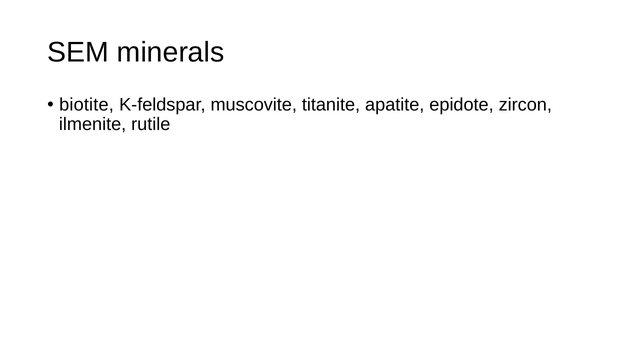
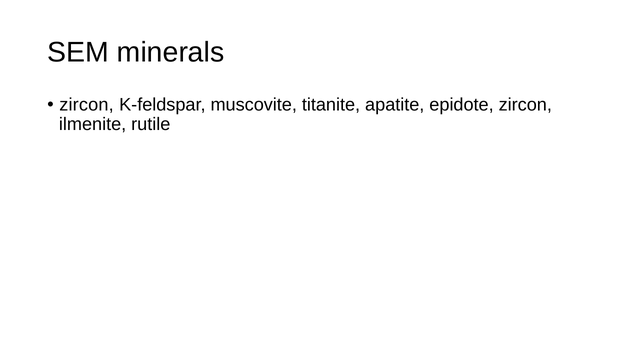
biotite: biotite -> zircon (86, 105)
